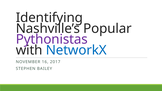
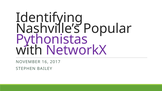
NetworkX colour: blue -> purple (76, 50)
